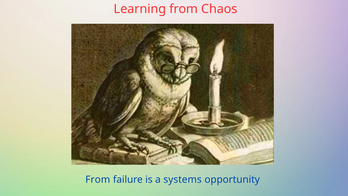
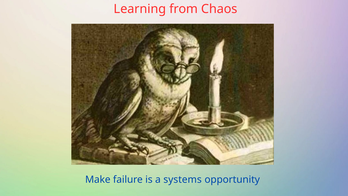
From: From -> Make (98, 179)
